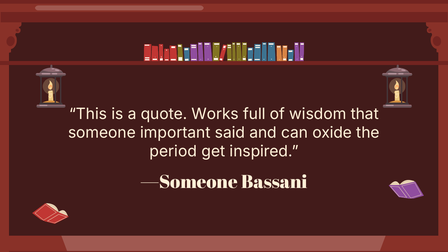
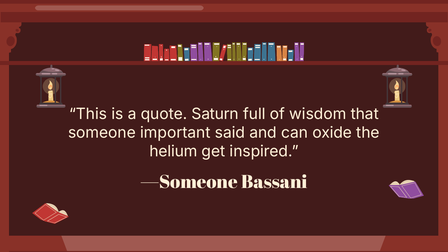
Works: Works -> Saturn (215, 114)
period: period -> helium (173, 151)
